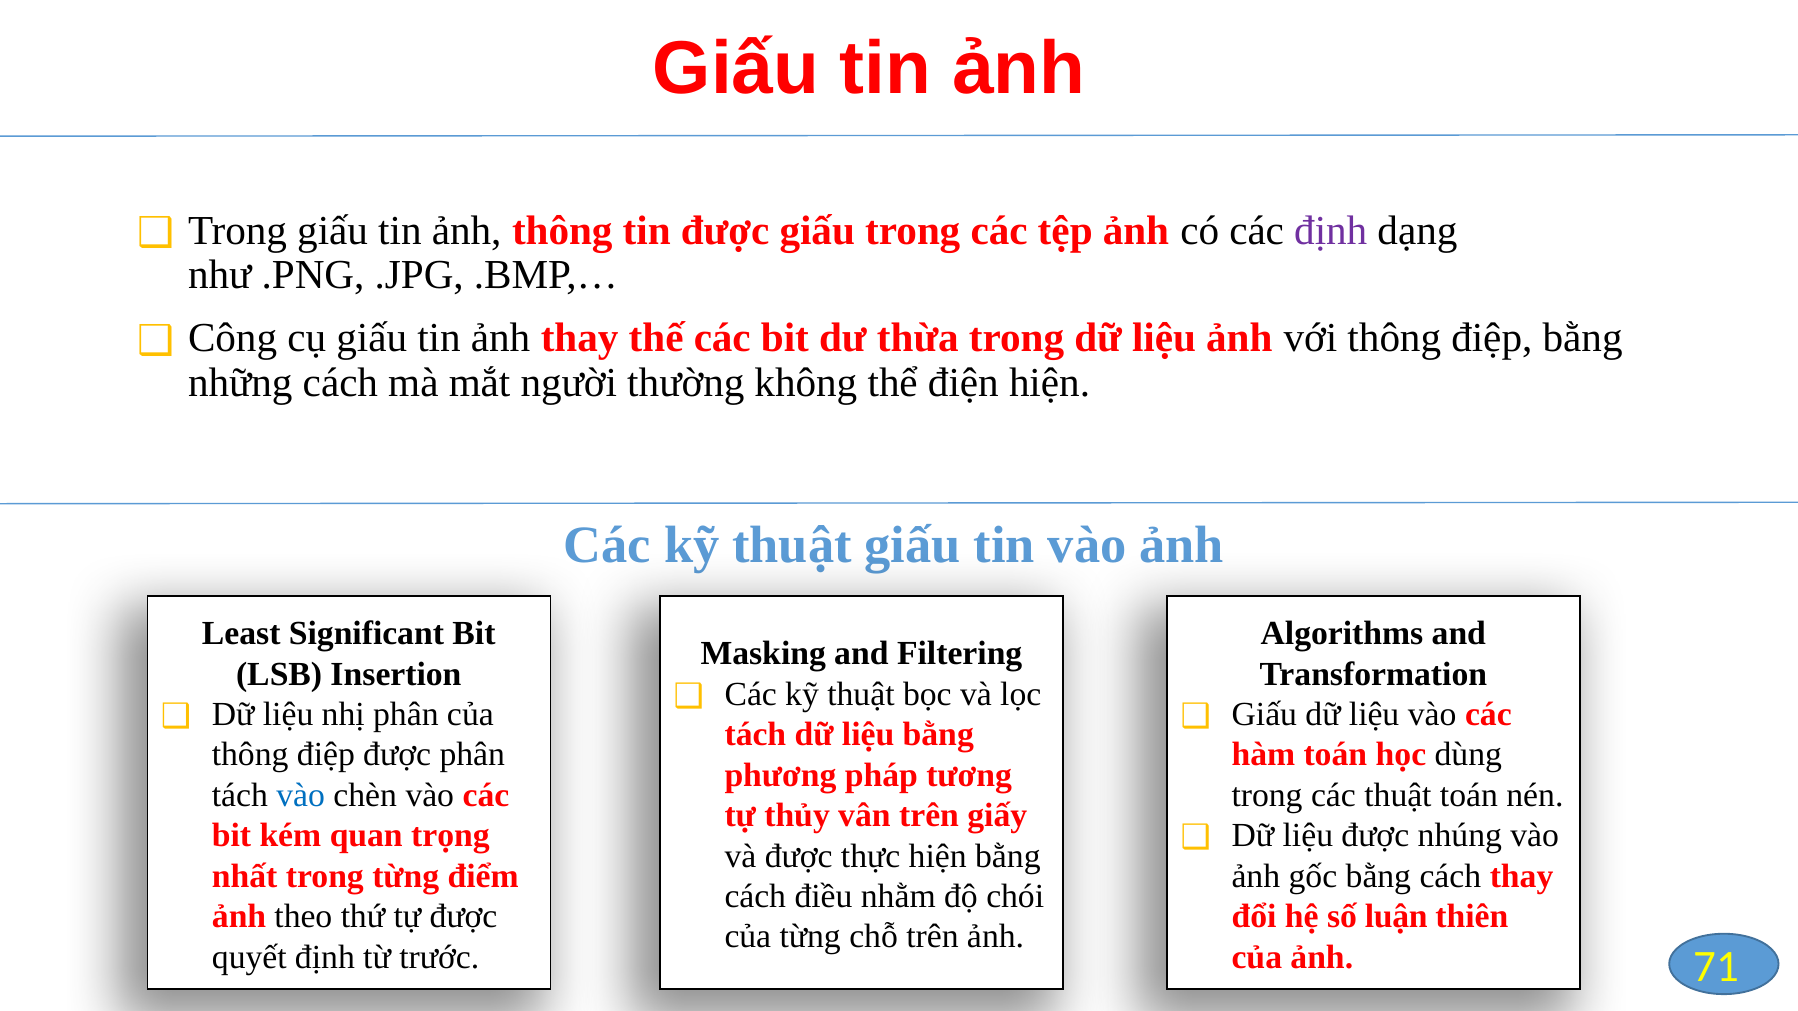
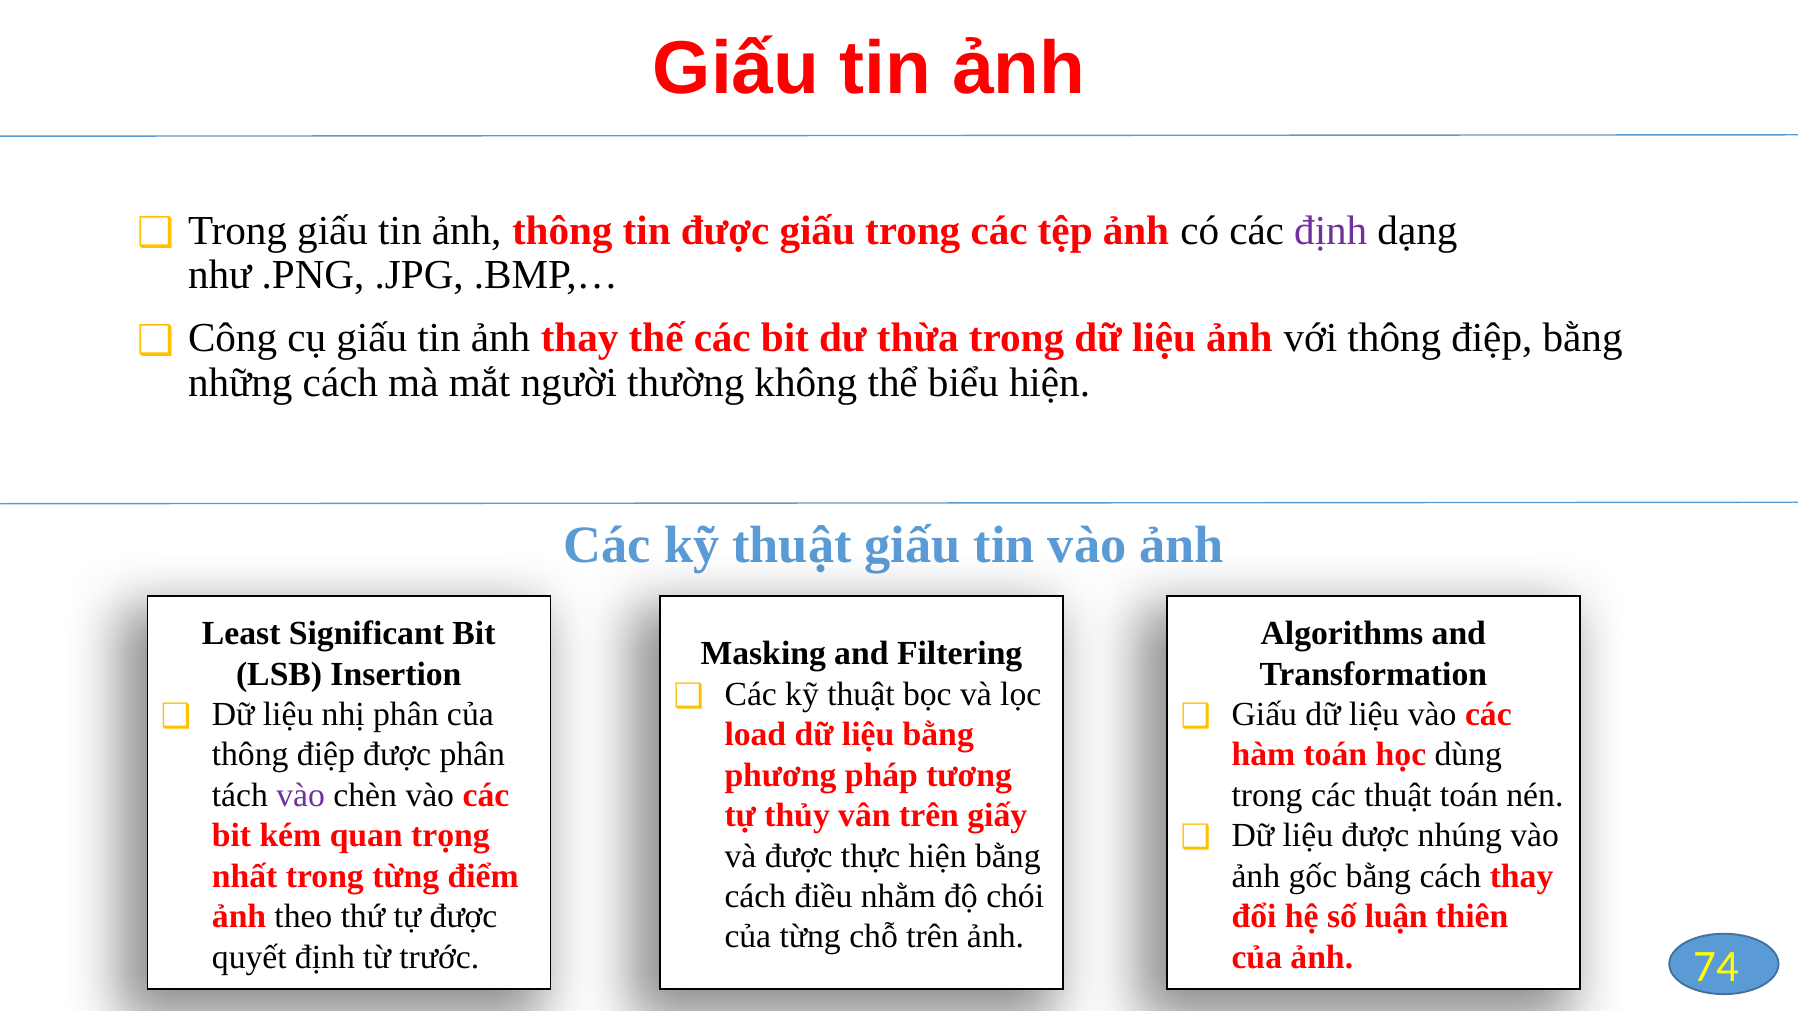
điện: điện -> biểu (963, 383)
tách: tách -> load (755, 735)
vào colour: blue -> purple (301, 796)
71: 71 -> 74 (1716, 967)
